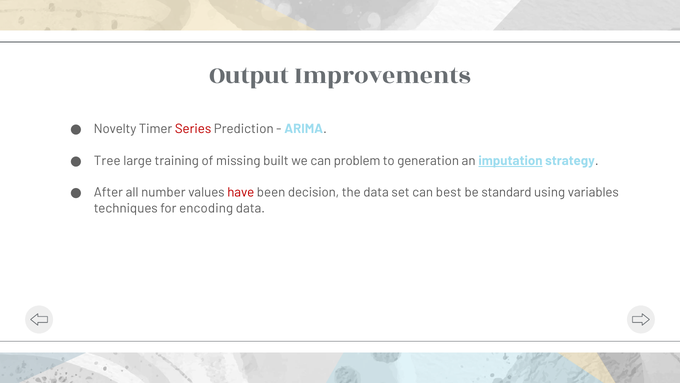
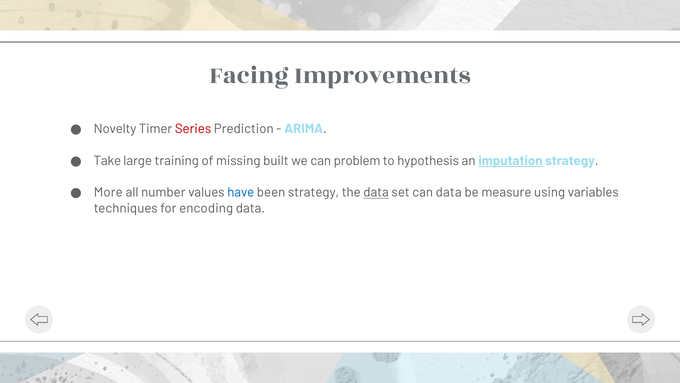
Output: Output -> Facing (249, 75)
Tree: Tree -> Take (107, 161)
generation: generation -> hypothesis (428, 161)
After: After -> More (108, 192)
have colour: red -> blue (241, 192)
been decision: decision -> strategy (313, 192)
data underline: none -> present (376, 192)
can best: best -> data (449, 192)
standard: standard -> measure (506, 192)
